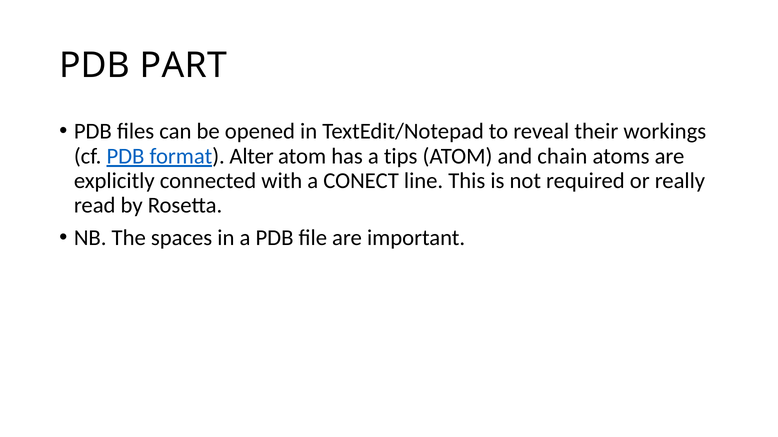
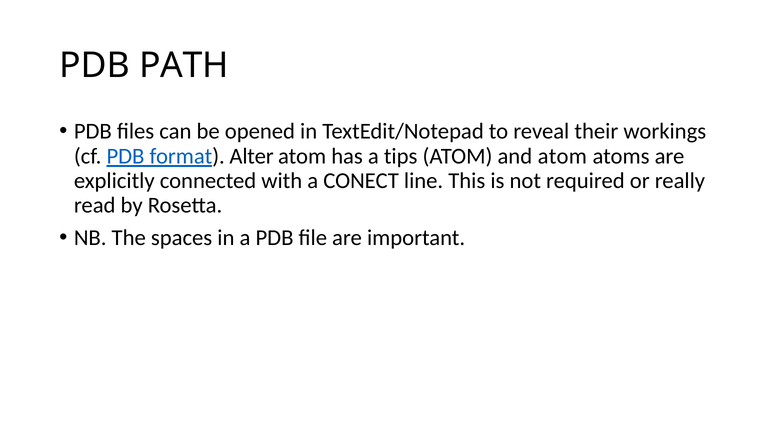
PART: PART -> PATH (184, 65)
and chain: chain -> atom (562, 156)
